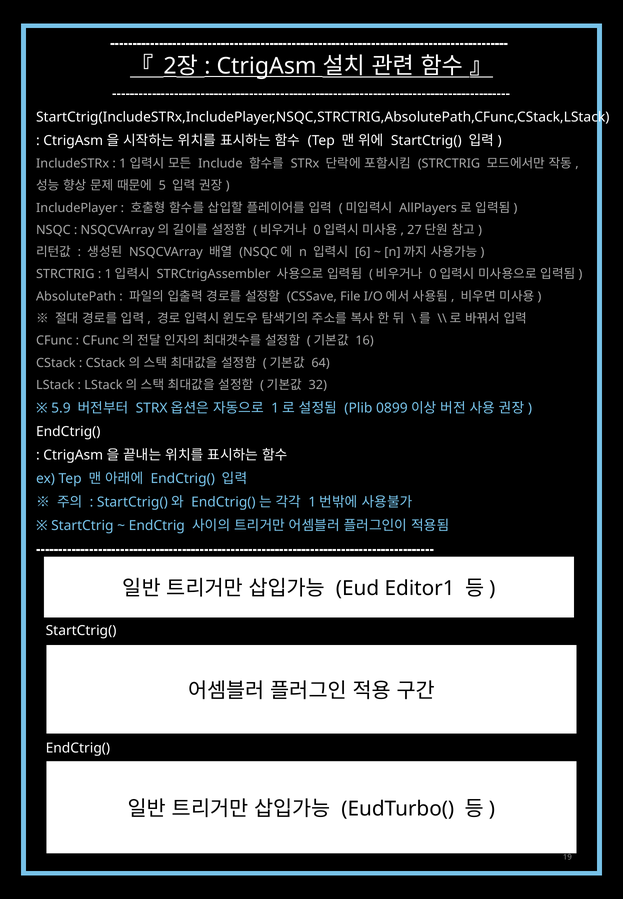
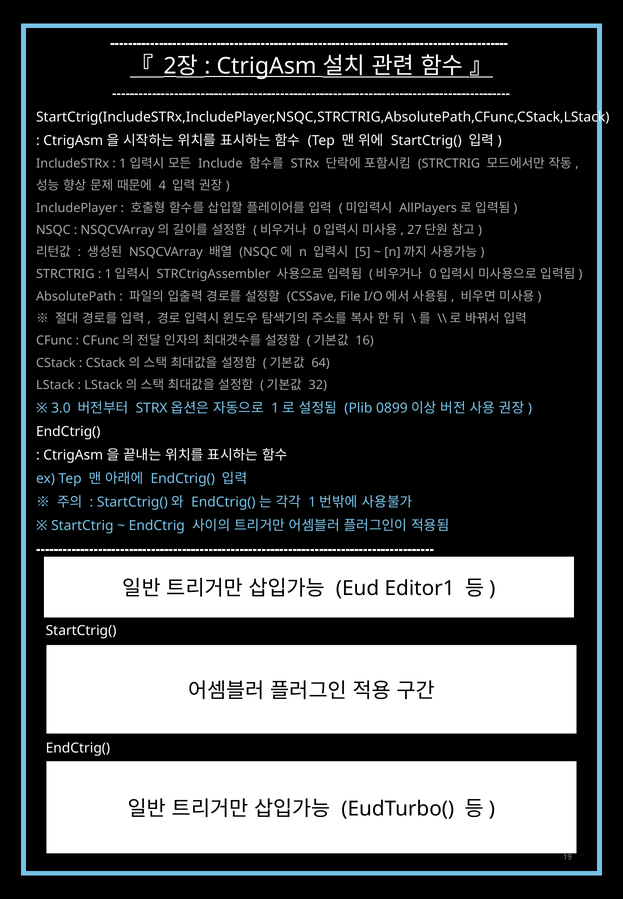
5: 5 -> 4 (162, 186)
6: 6 -> 5 (363, 252)
5.9: 5.9 -> 3.0 (61, 408)
